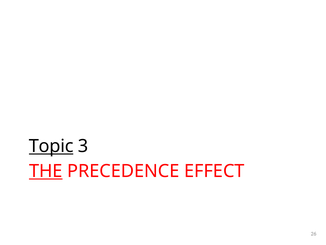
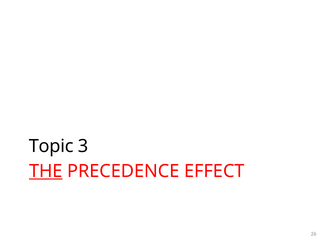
Topic underline: present -> none (51, 146)
